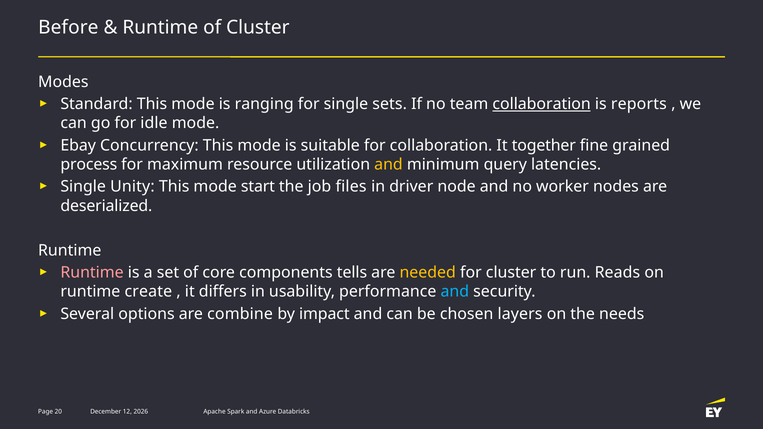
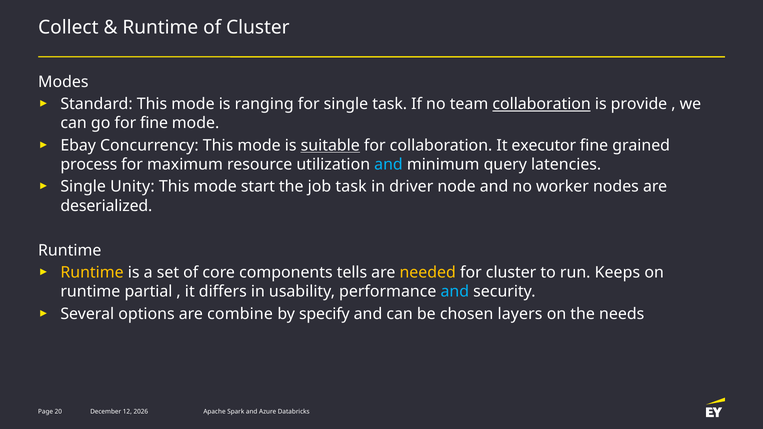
Before: Before -> Collect (68, 28)
single sets: sets -> task (390, 104)
reports: reports -> provide (639, 104)
for idle: idle -> fine (154, 123)
suitable underline: none -> present (330, 145)
together: together -> executor (544, 145)
and colour: yellow -> light blue (388, 164)
job files: files -> task (351, 187)
Runtime colour: pink -> yellow (92, 273)
Reads: Reads -> Keeps (617, 273)
create: create -> partial (148, 292)
impact: impact -> specify (324, 314)
